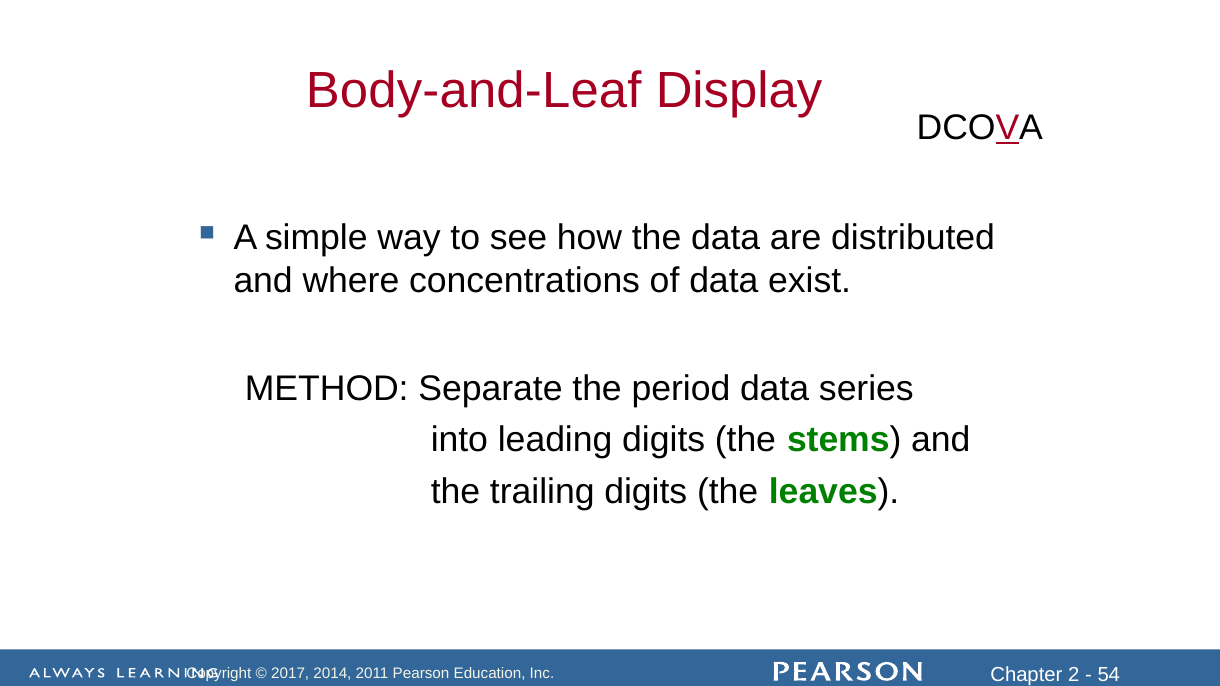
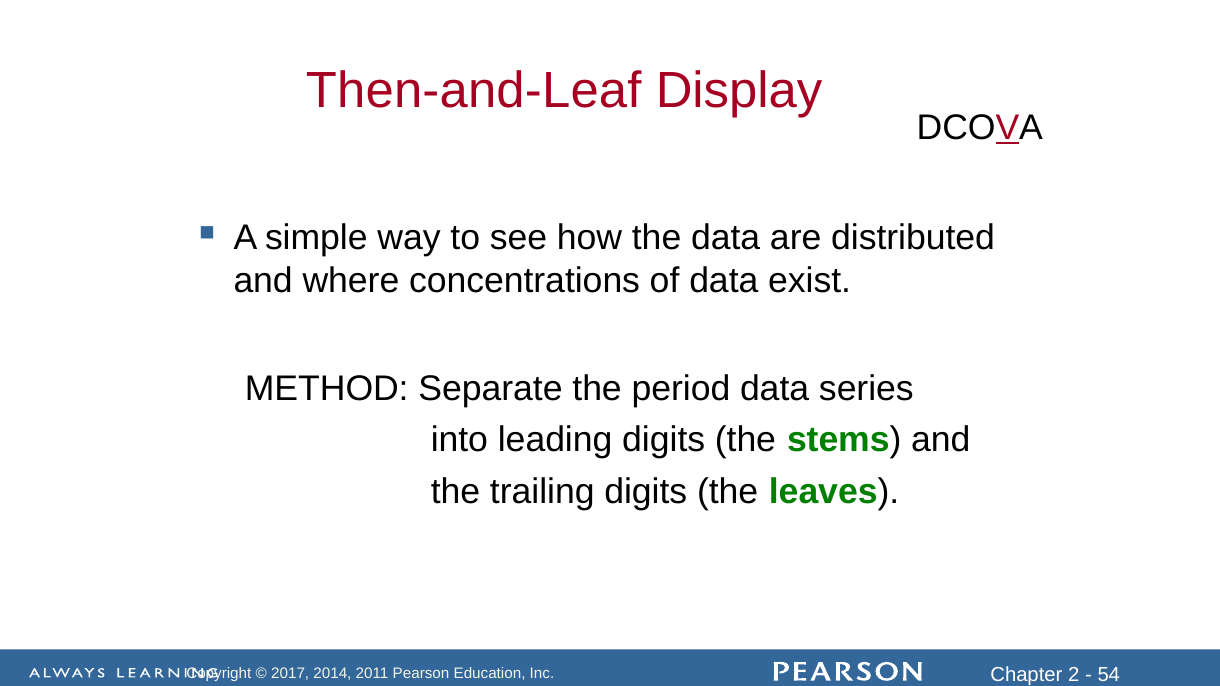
Body-and-Leaf: Body-and-Leaf -> Then-and-Leaf (474, 91)
